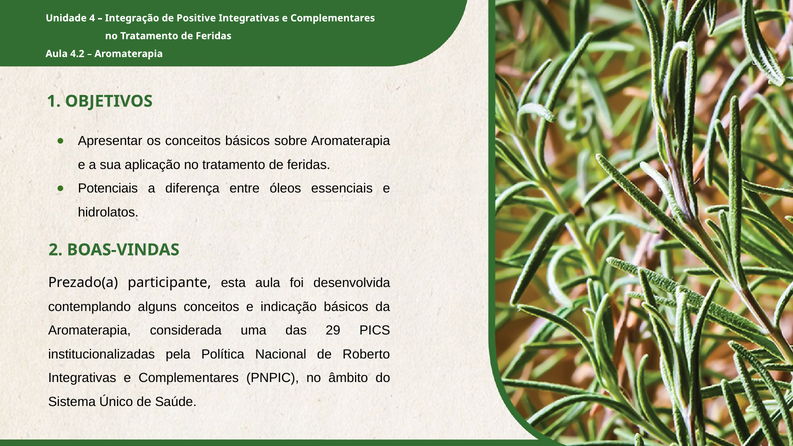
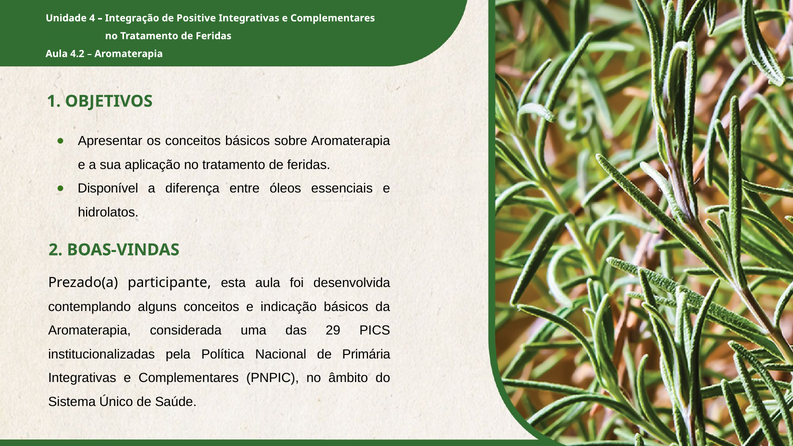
Potenciais: Potenciais -> Disponível (108, 189)
Roberto: Roberto -> Primária (366, 354)
